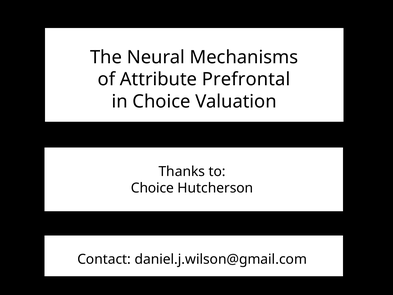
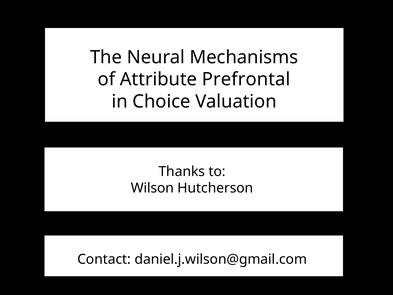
Choice: Choice -> Wilson (152, 188)
